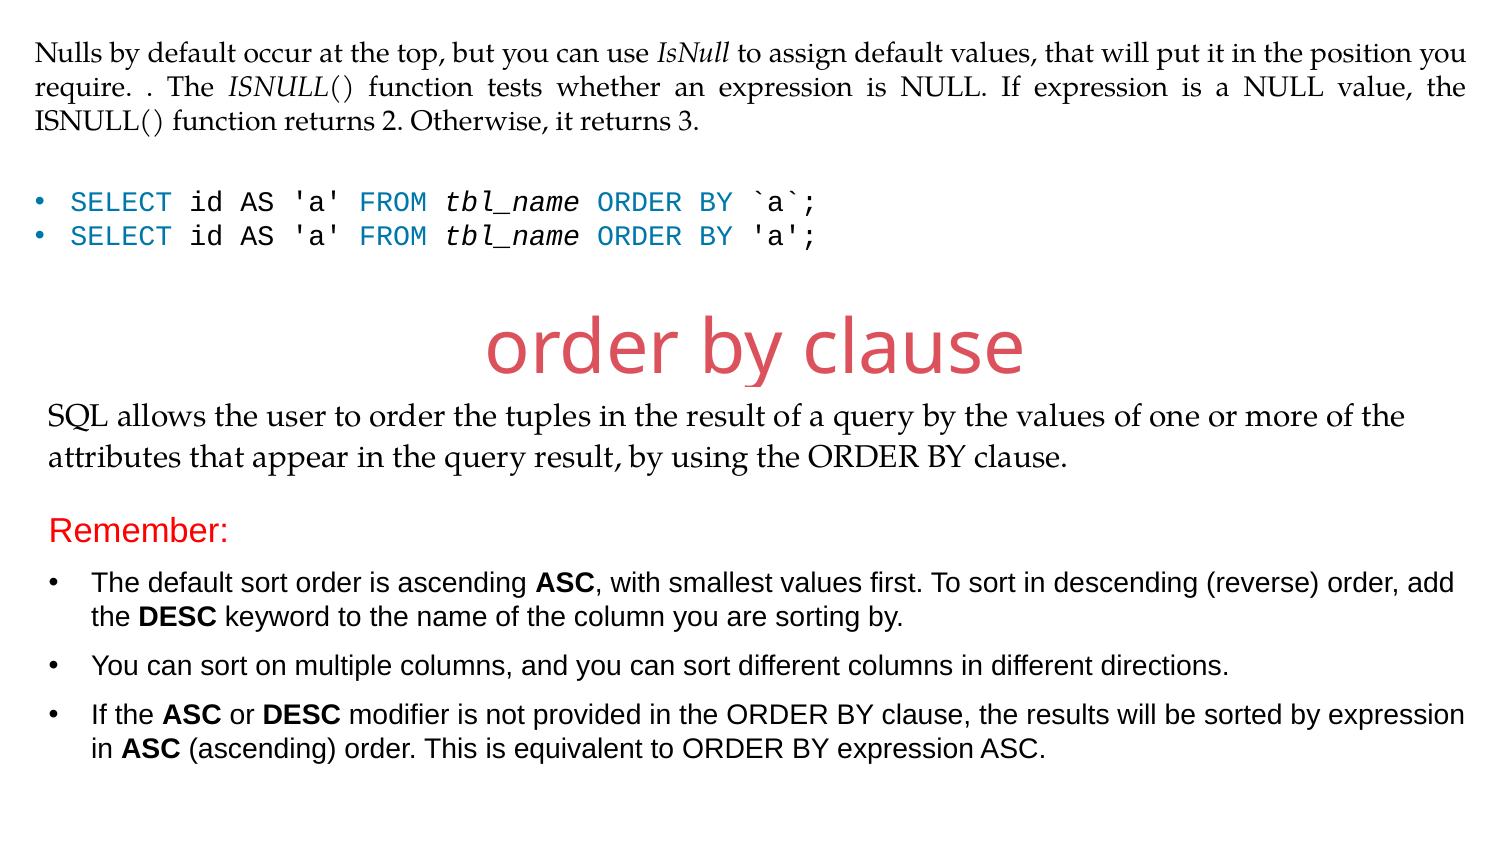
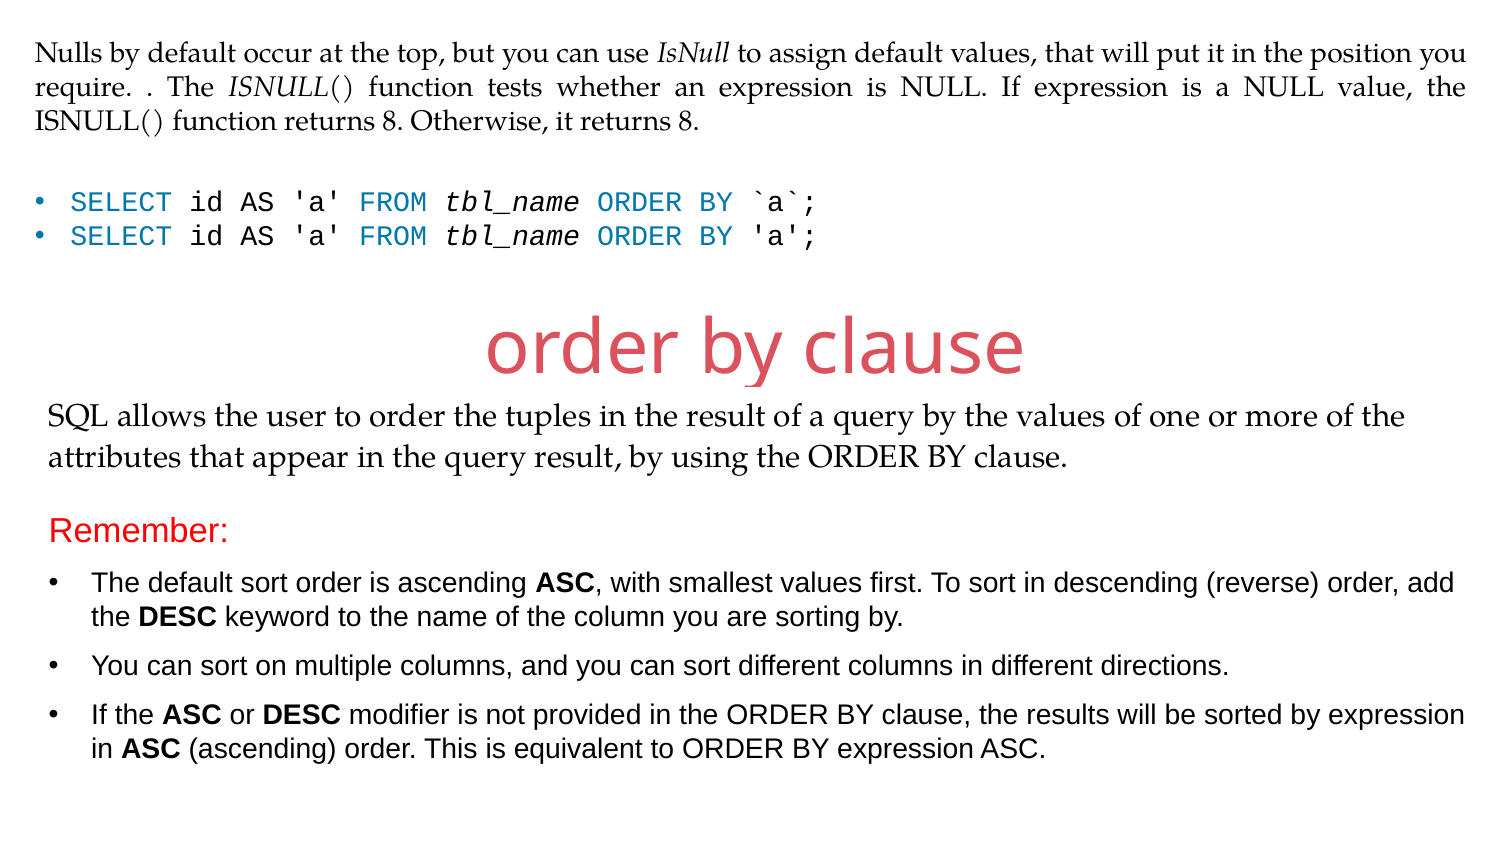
function returns 2: 2 -> 8 (393, 121)
it returns 3: 3 -> 8 (689, 121)
